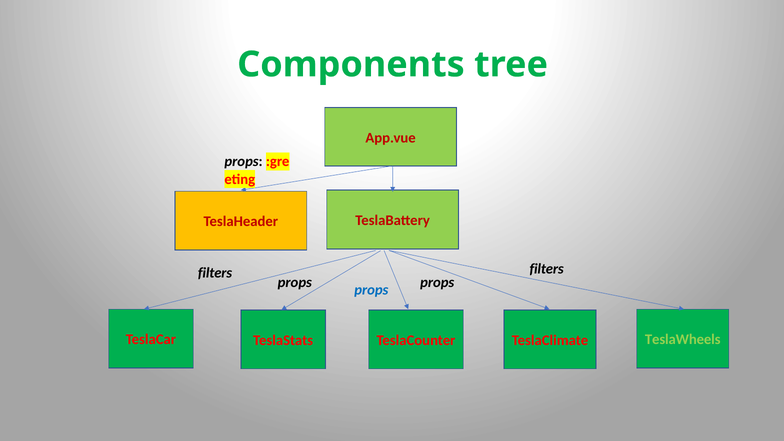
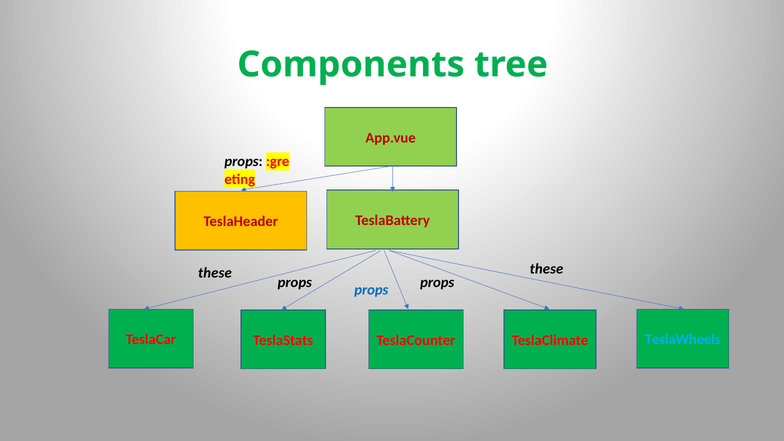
filters: filters -> these (546, 269)
filters: filters -> these (215, 273)
TeslaWheels colour: light green -> light blue (683, 340)
